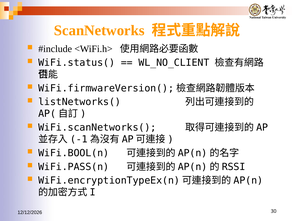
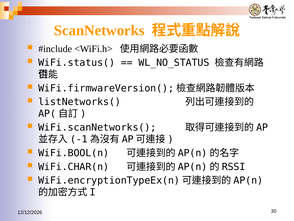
WL_NO_CLIENT: WL_NO_CLIENT -> WL_NO_STATUS (174, 63)
WiFi.PASS(n: WiFi.PASS(n -> WiFi.CHAR(n (74, 166)
